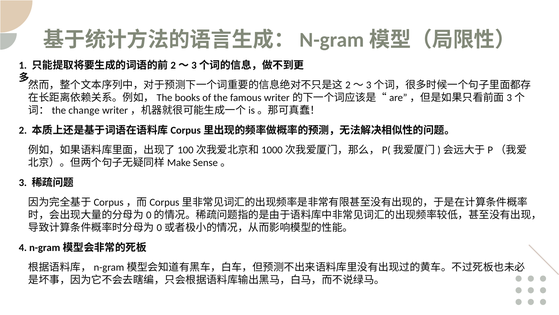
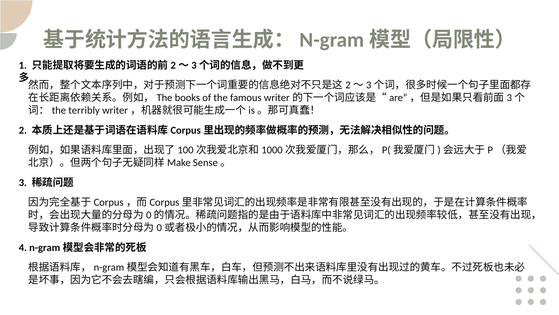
change: change -> terribly (84, 110)
